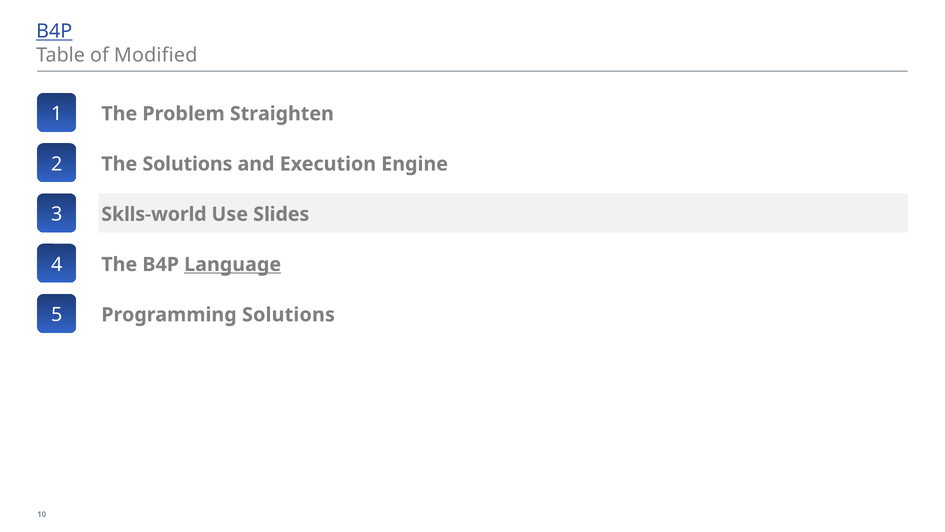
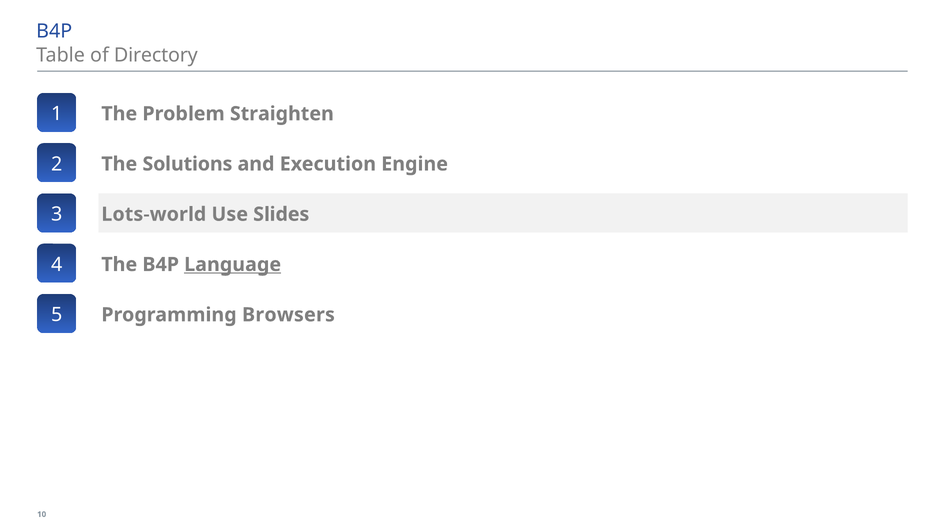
B4P underline: present -> none (54, 31)
Modified: Modified -> Directory (156, 55)
Sklls-world: Sklls-world -> Lots-world (154, 214)
Programming Solutions: Solutions -> Browsers (288, 315)
